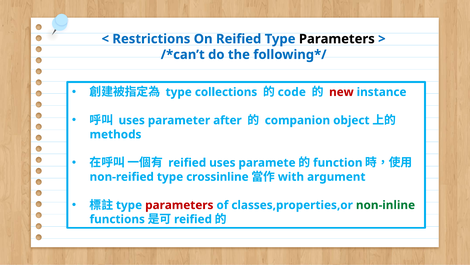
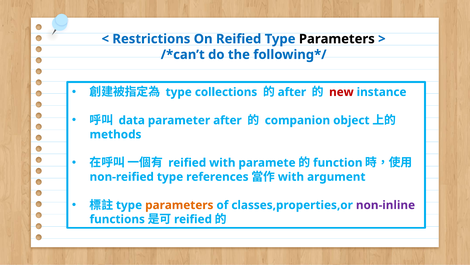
code: code -> after (292, 92)
uses: uses -> data (132, 120)
reified uses: uses -> with (222, 162)
crossinline: crossinline -> references (217, 176)
parameters colour: red -> orange (179, 205)
non-inline colour: green -> purple (385, 205)
